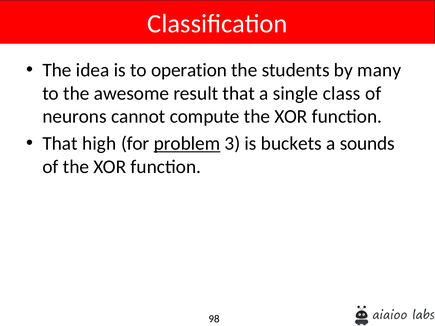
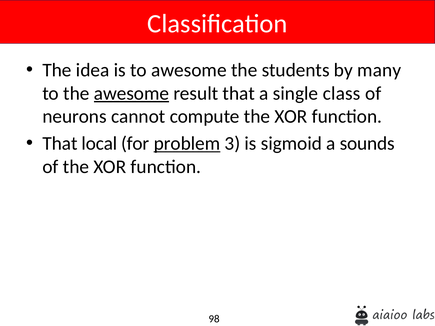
to operation: operation -> awesome (189, 70)
awesome underline: none -> present (131, 93)
high: high -> local (99, 144)
buckets: buckets -> sigmoid (291, 144)
